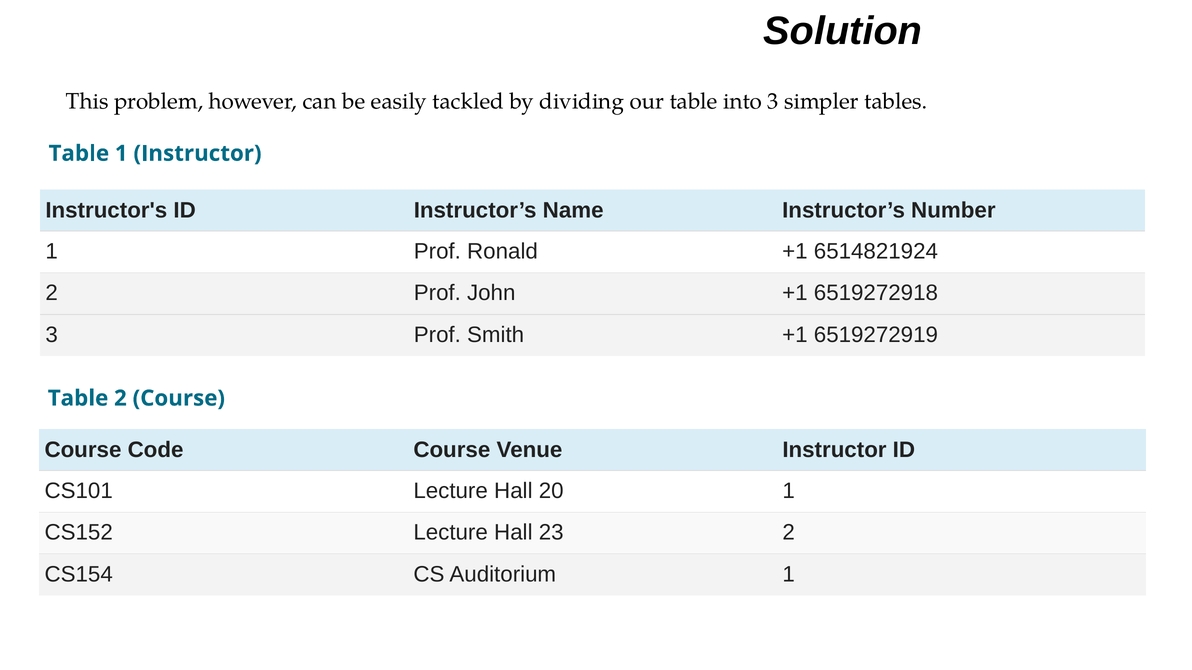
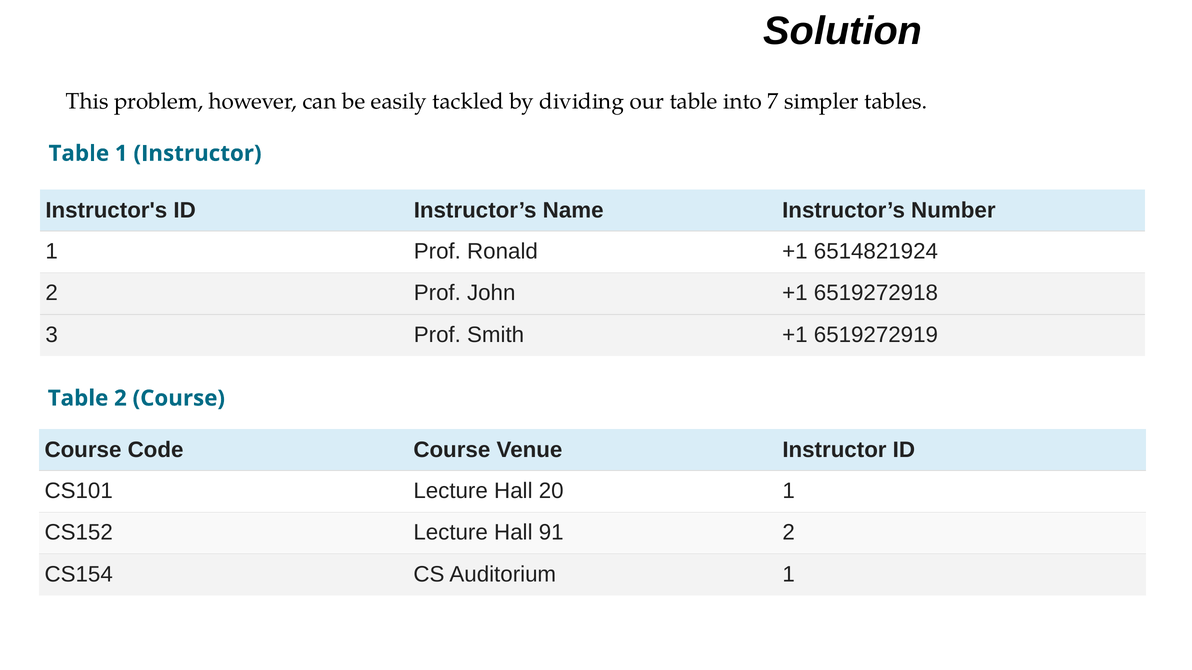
into 3: 3 -> 7 (773, 101)
23: 23 -> 91 (551, 533)
